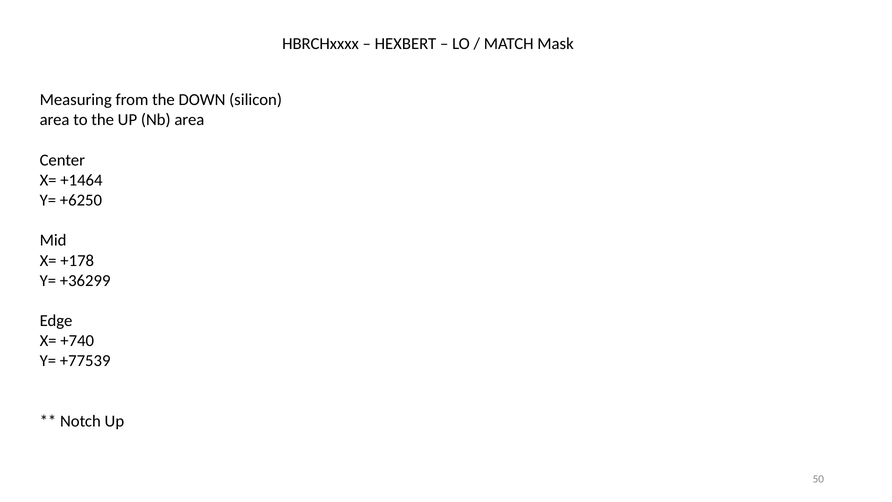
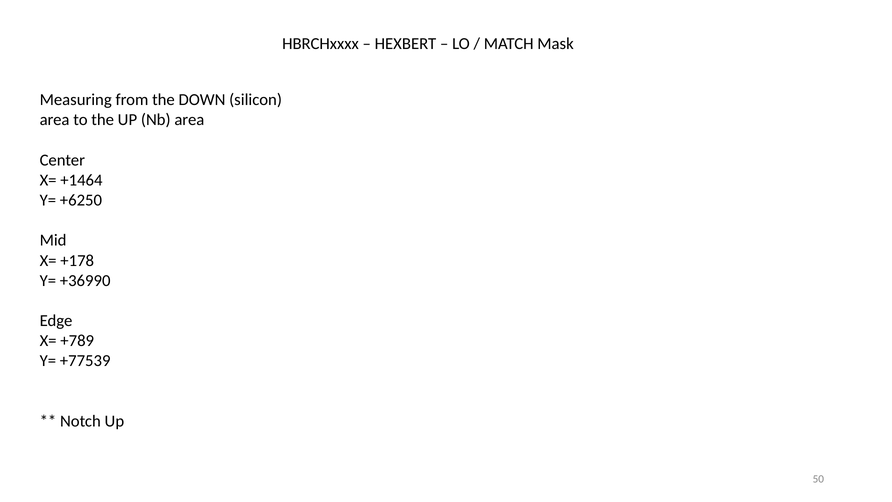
+36299: +36299 -> +36990 (85, 280)
+740: +740 -> +789 (77, 341)
